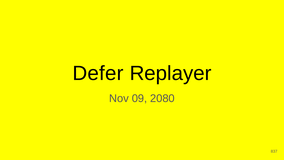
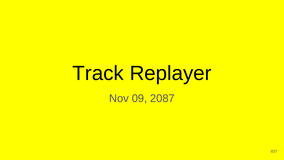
Defer: Defer -> Track (98, 73)
2080: 2080 -> 2087 (162, 98)
